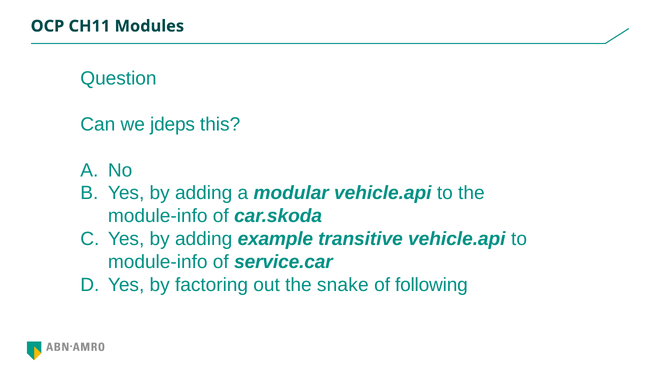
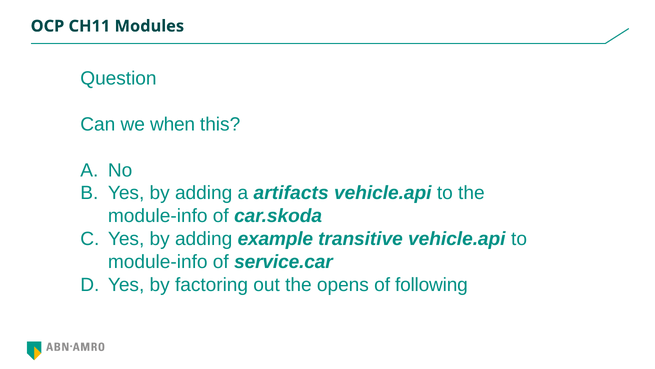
jdeps: jdeps -> when (173, 124)
modular: modular -> artifacts (291, 193)
snake: snake -> opens (343, 285)
